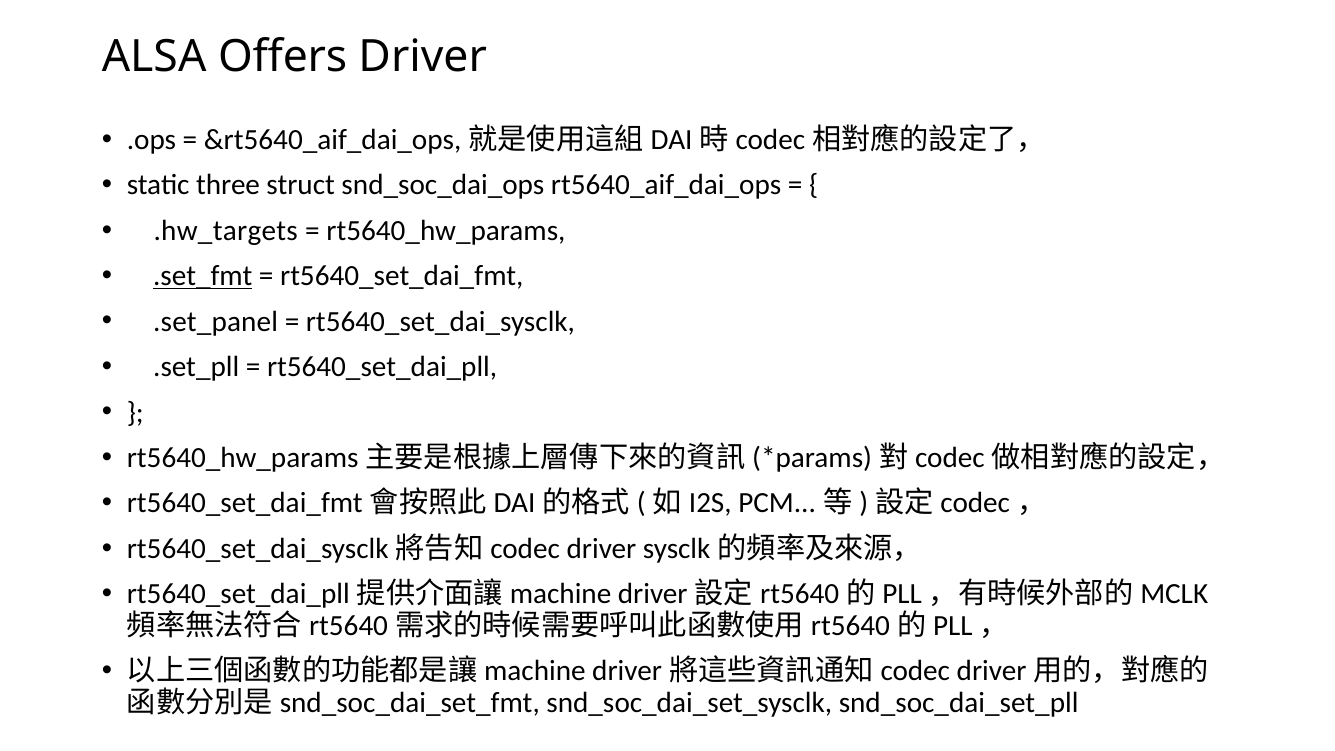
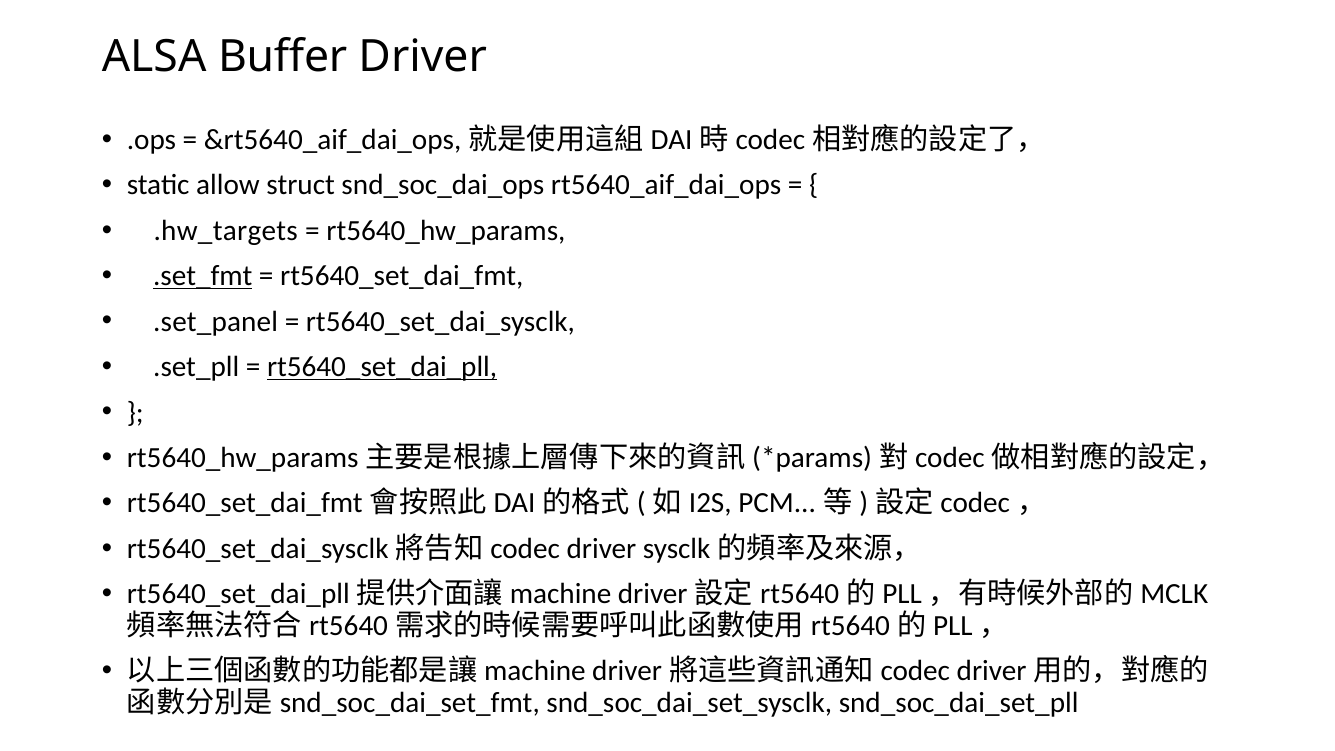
Offers: Offers -> Buffer (283, 57)
three: three -> allow (228, 185)
rt5640_set_dai_pll underline: none -> present (382, 367)
